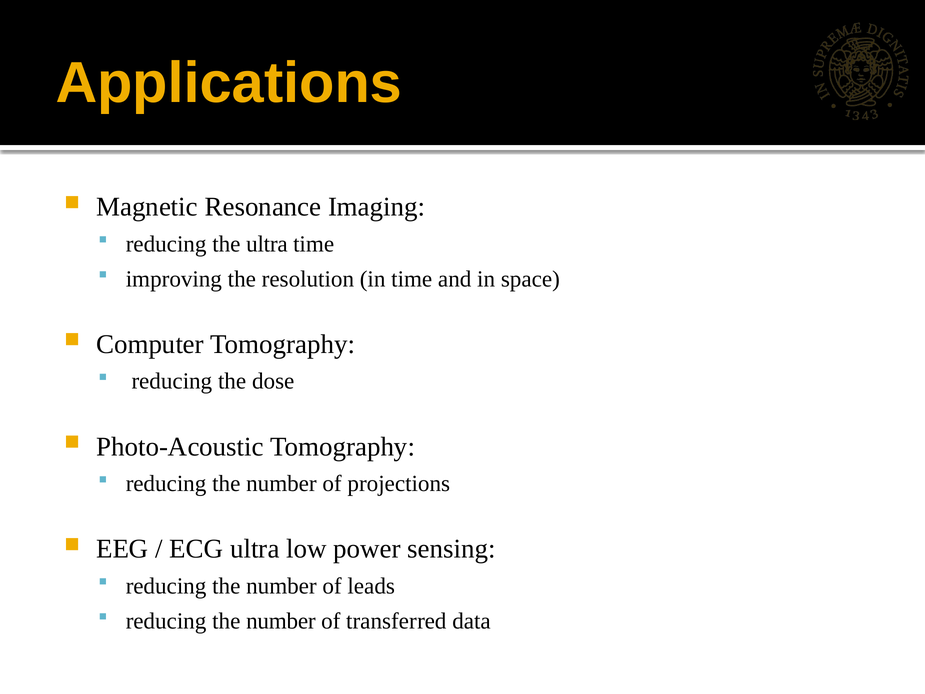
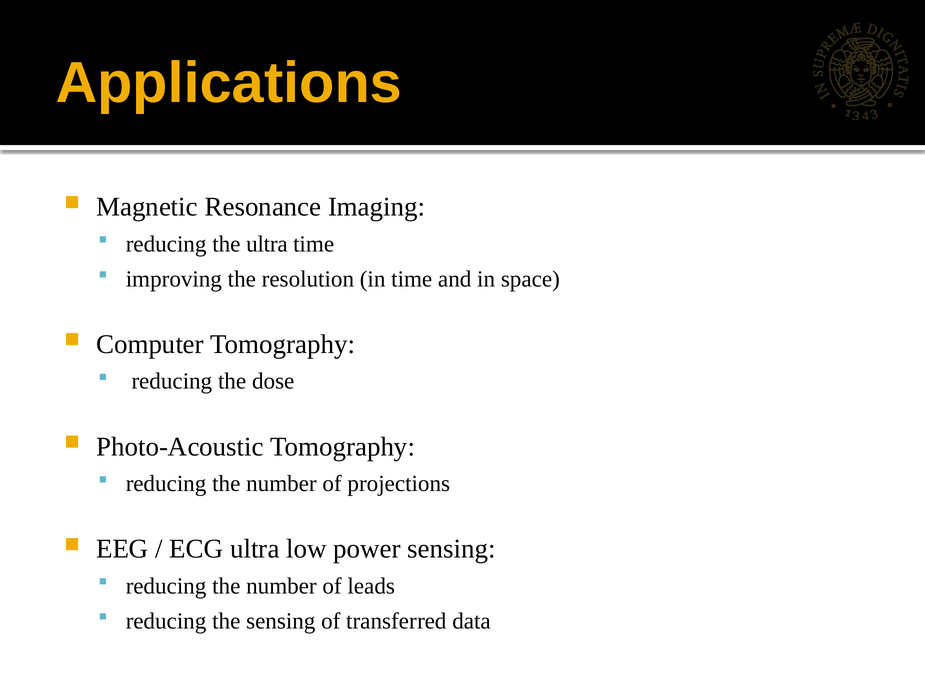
number: number -> sensing (281, 621)
